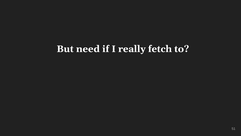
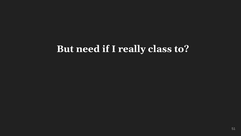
fetch: fetch -> class (160, 49)
